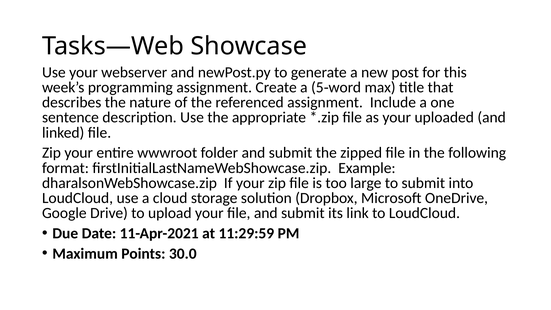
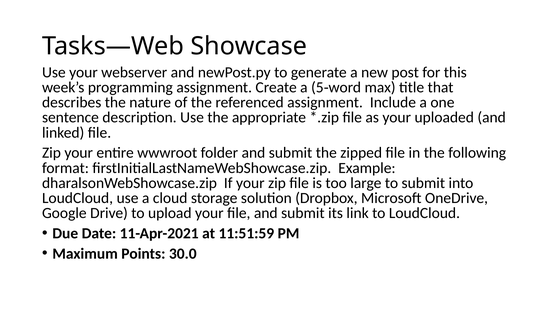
11:29:59: 11:29:59 -> 11:51:59 (246, 233)
